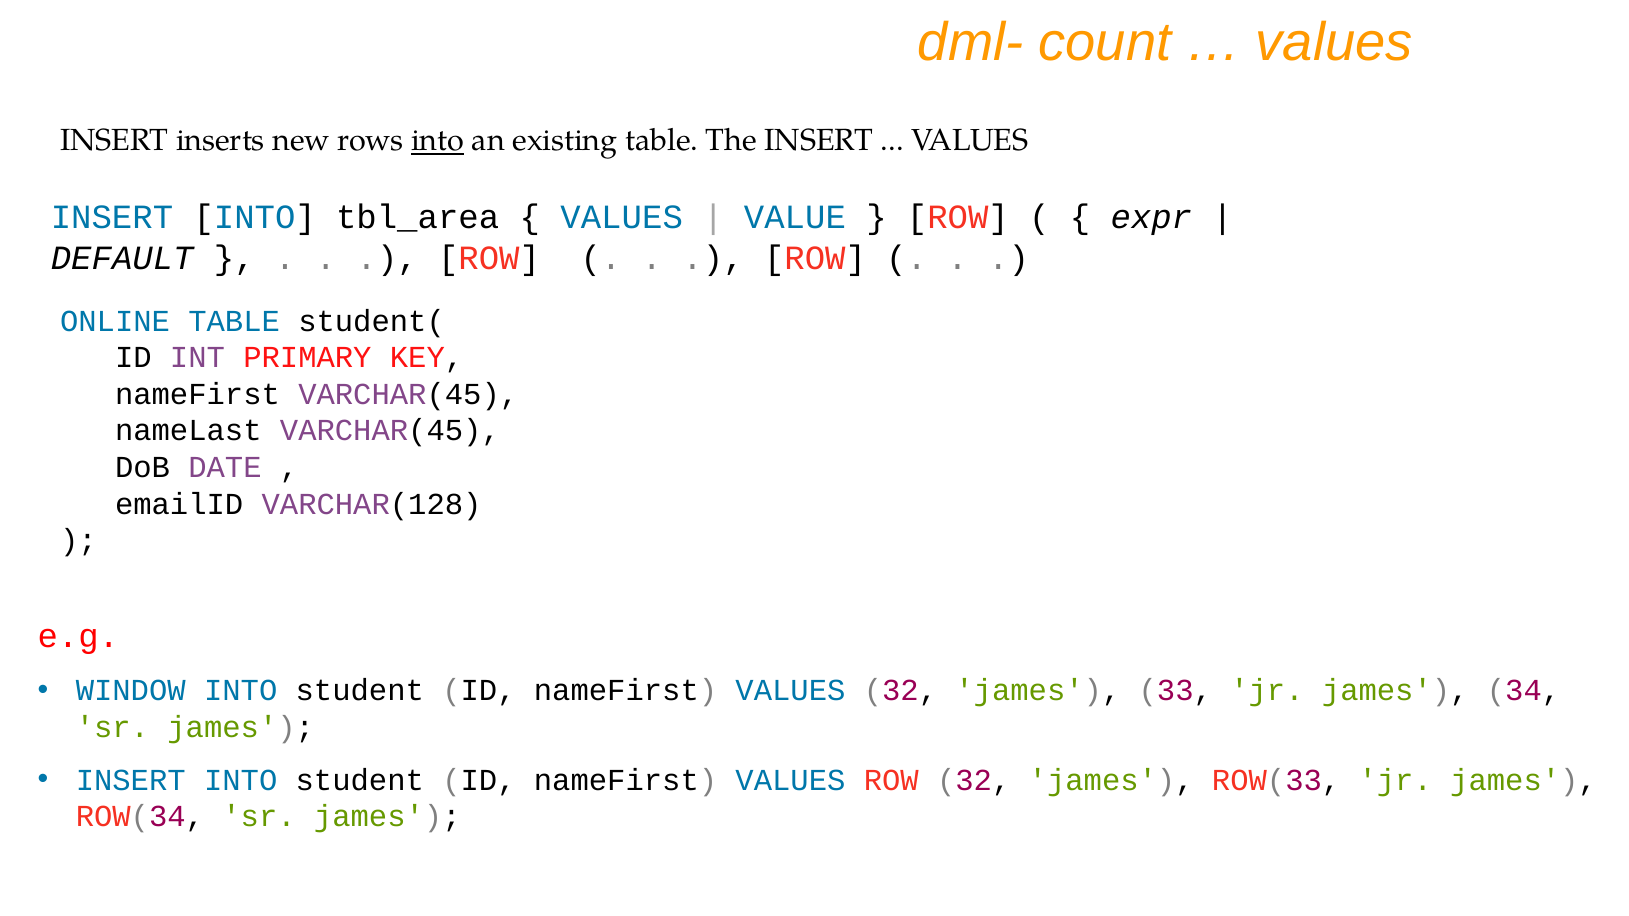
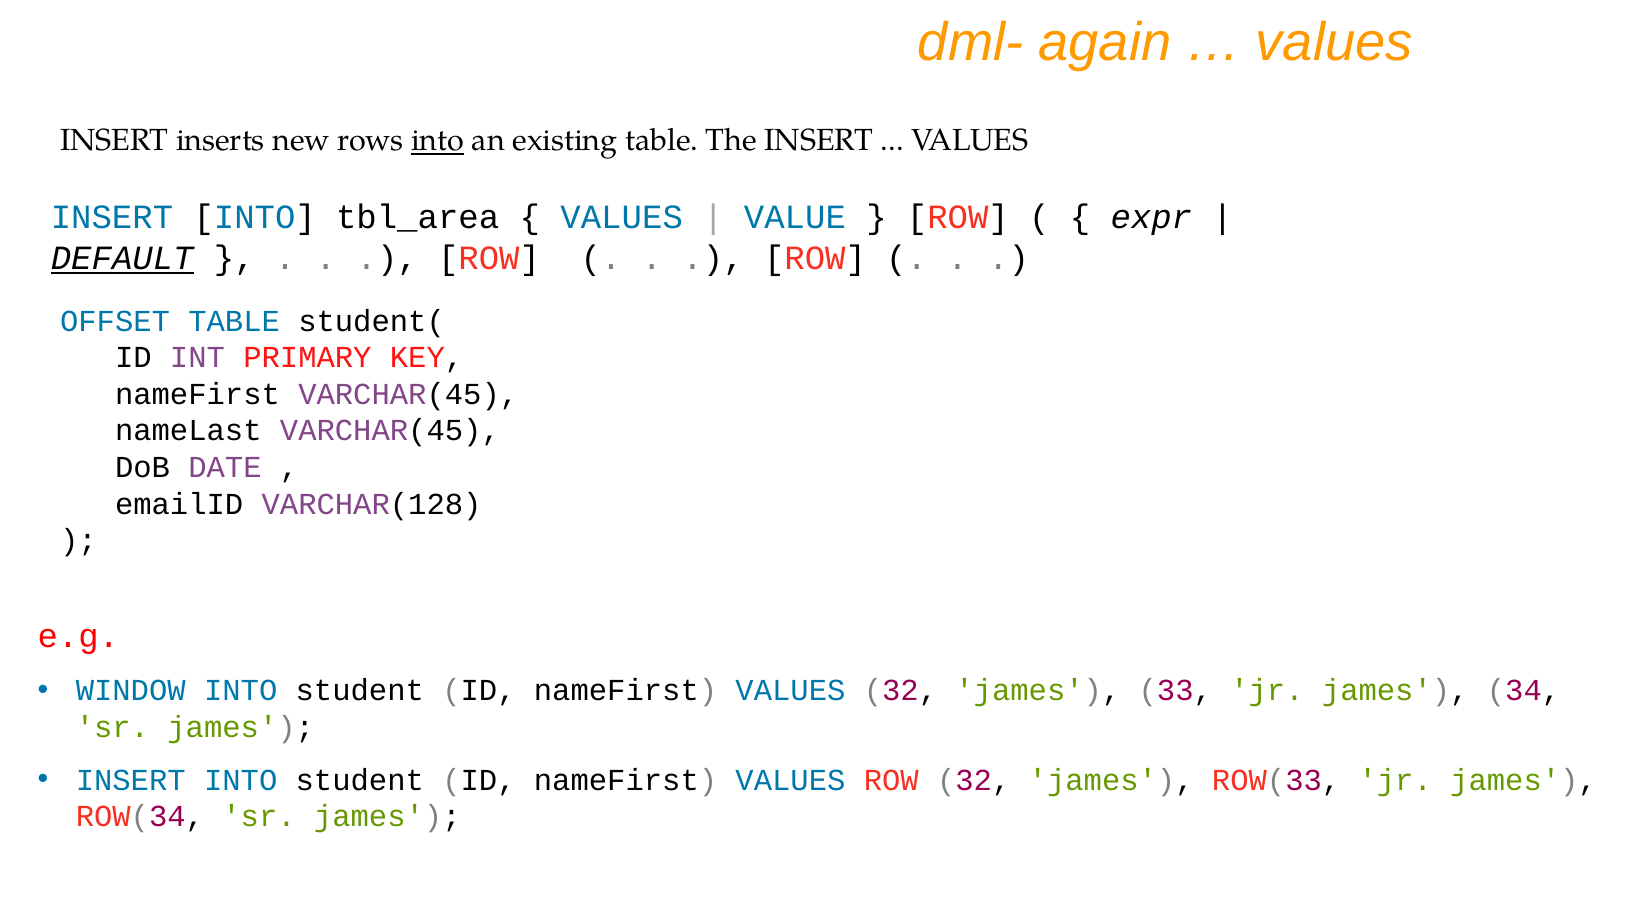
count: count -> again (1105, 42)
DEFAULT underline: none -> present (122, 258)
ONLINE: ONLINE -> OFFSET (115, 321)
